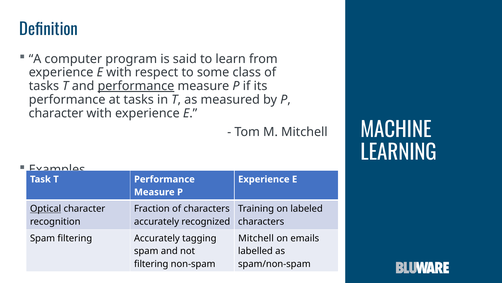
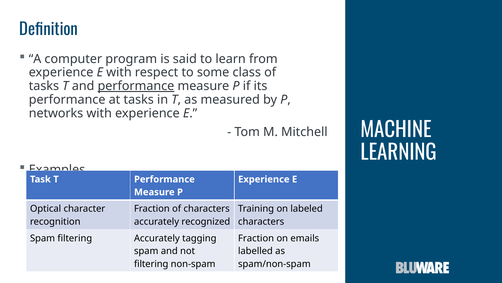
character: character -> networks (56, 113)
Optical underline: present -> none (46, 208)
Mitchell: Mitchell -> Fraction (256, 238)
